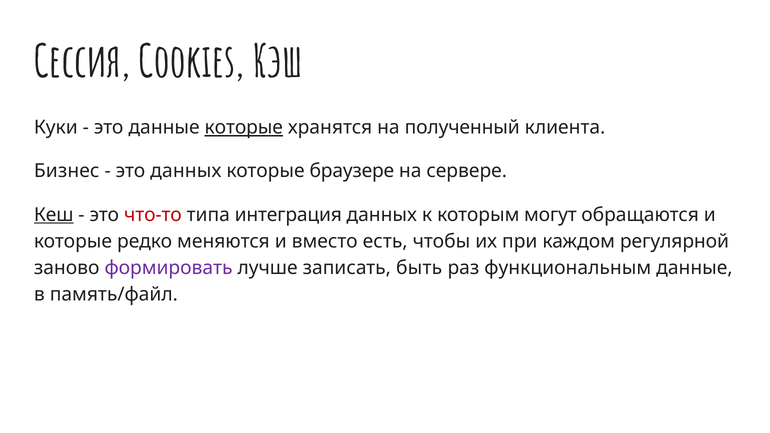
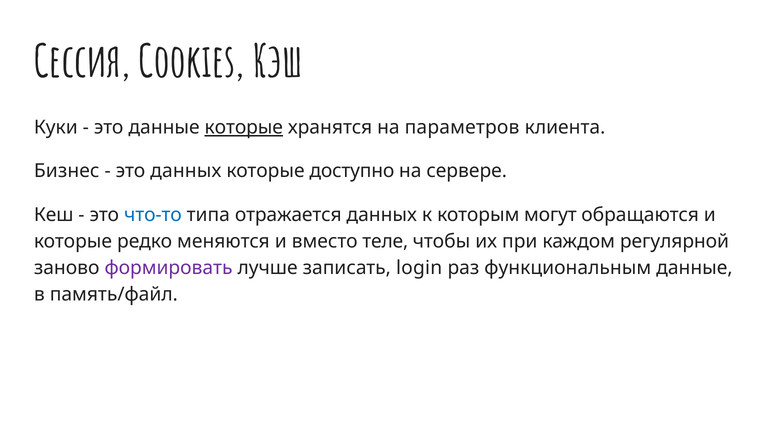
полученный: полученный -> параметров (462, 128)
браузере: браузере -> доступно (352, 171)
Кеш underline: present -> none (54, 215)
что-то colour: red -> blue (153, 215)
интеграция: интеграция -> отражается (288, 215)
есть: есть -> теле (385, 241)
быть: быть -> login (419, 268)
